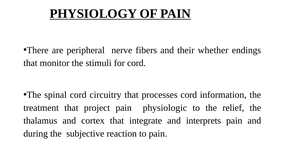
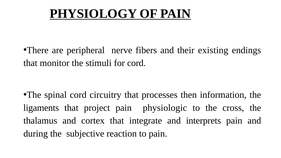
whether: whether -> existing (213, 50)
processes cord: cord -> then (189, 95)
treatment: treatment -> ligaments (41, 108)
relief: relief -> cross (233, 108)
